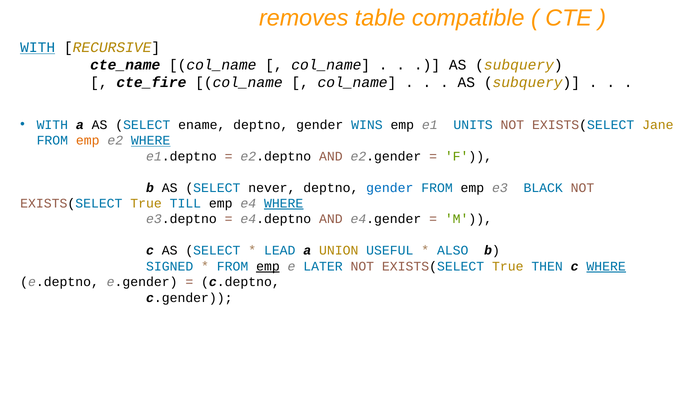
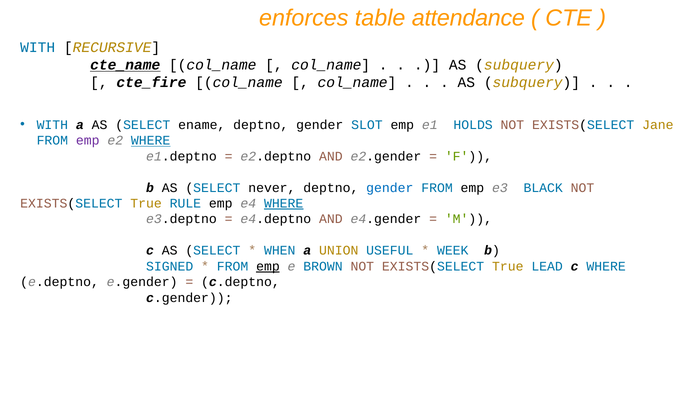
removes: removes -> enforces (304, 18)
compatible: compatible -> attendance (468, 18)
WITH underline: present -> none (38, 47)
cte_name underline: none -> present (125, 65)
WINS: WINS -> SLOT (367, 125)
UNITS: UNITS -> HOLDS (473, 125)
emp colour: orange -> purple (88, 141)
TILL: TILL -> RULE (185, 203)
LEAD: LEAD -> WHEN (280, 251)
ALSO: ALSO -> WEEK (453, 251)
LATER: LATER -> BROWN (323, 266)
THEN: THEN -> LEAD (547, 266)
WHERE underline: present -> none (606, 266)
